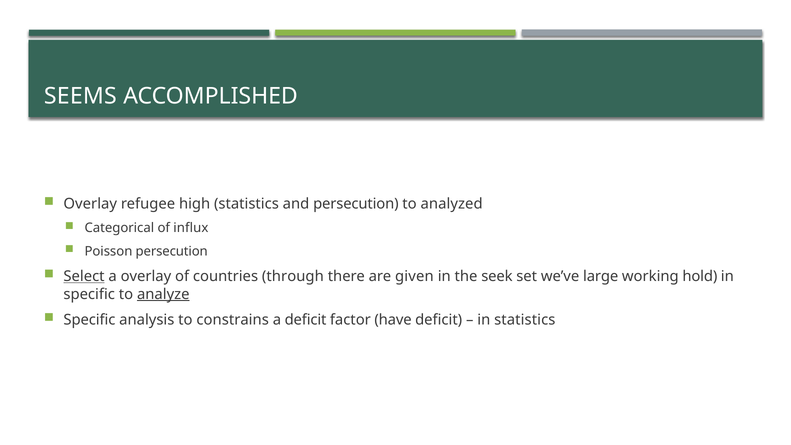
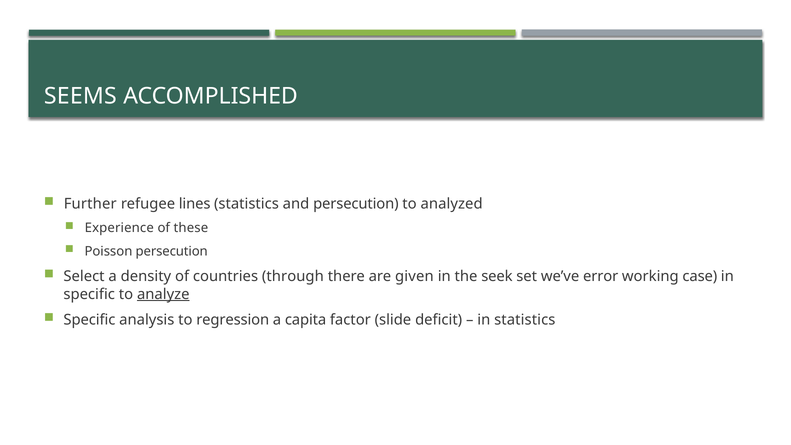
Overlay: Overlay -> Further (90, 204)
high: high -> lines (195, 204)
Categorical: Categorical -> Experience (119, 228)
influx: influx -> these (191, 228)
Select underline: present -> none (84, 276)
a overlay: overlay -> density (146, 276)
large: large -> error (601, 276)
hold: hold -> case (700, 276)
constrains: constrains -> regression (233, 320)
a deficit: deficit -> capita (306, 320)
have: have -> slide (393, 320)
